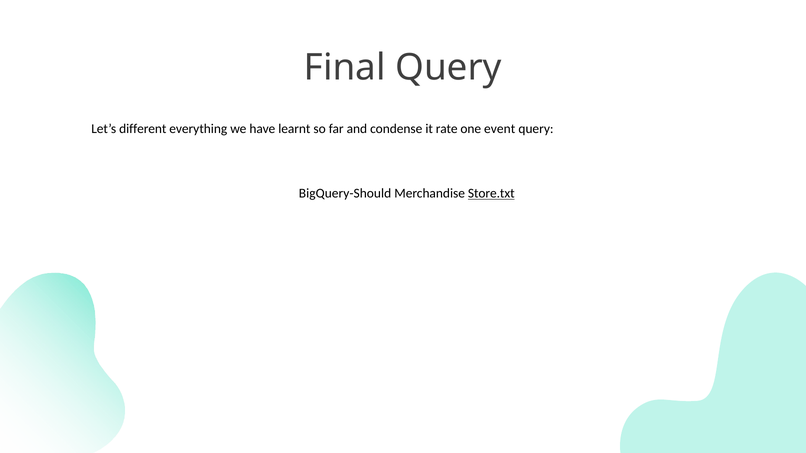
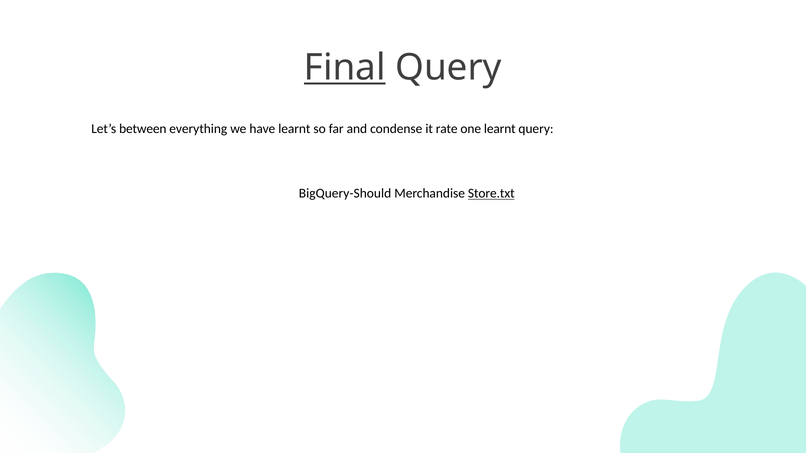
Final underline: none -> present (345, 68)
different: different -> between (143, 129)
one event: event -> learnt (500, 129)
